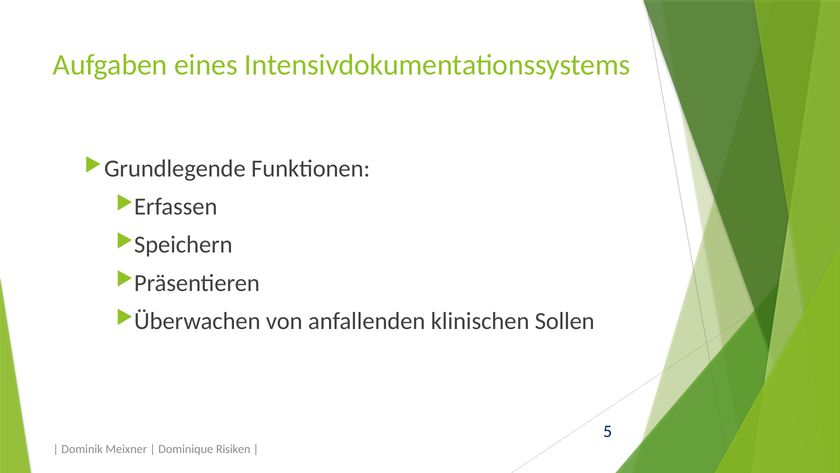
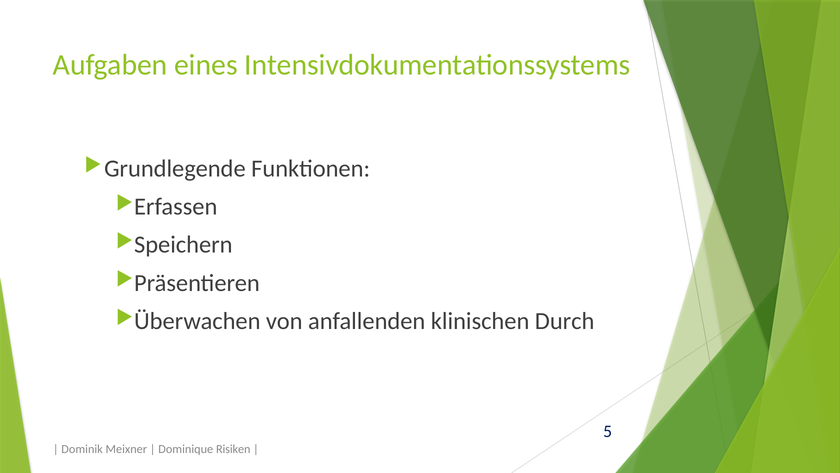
Sollen: Sollen -> Durch (565, 321)
